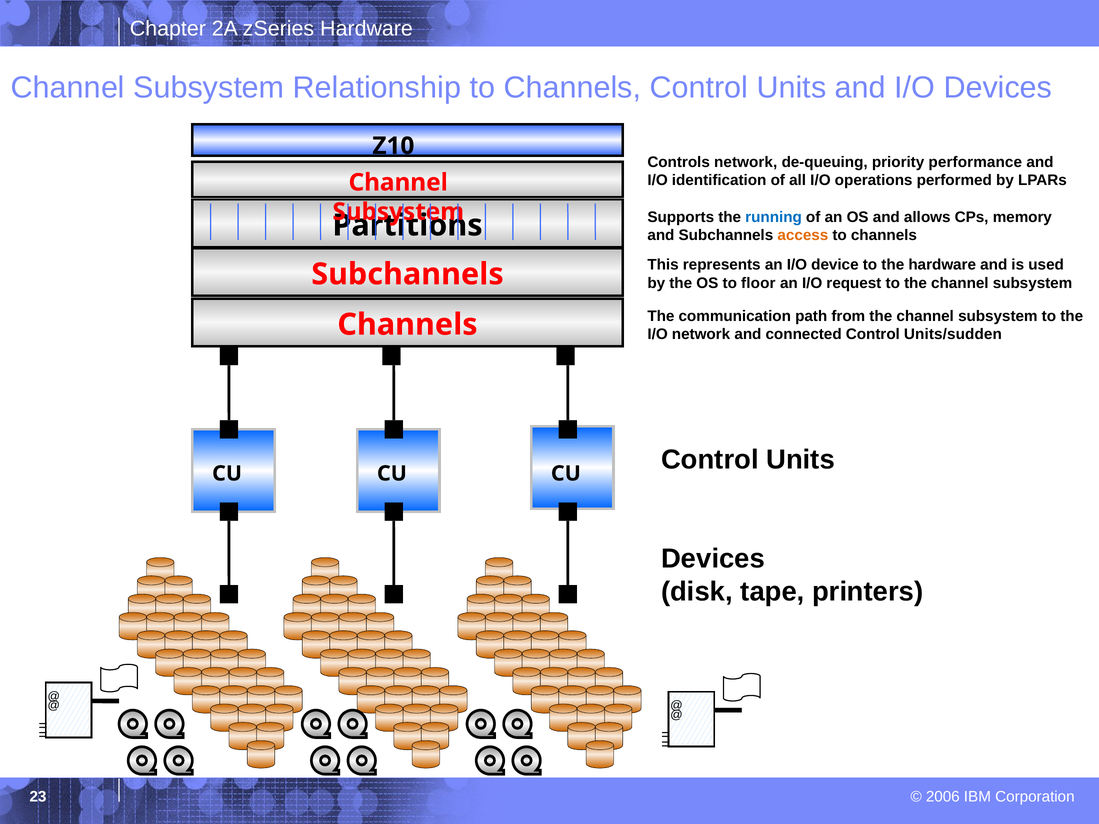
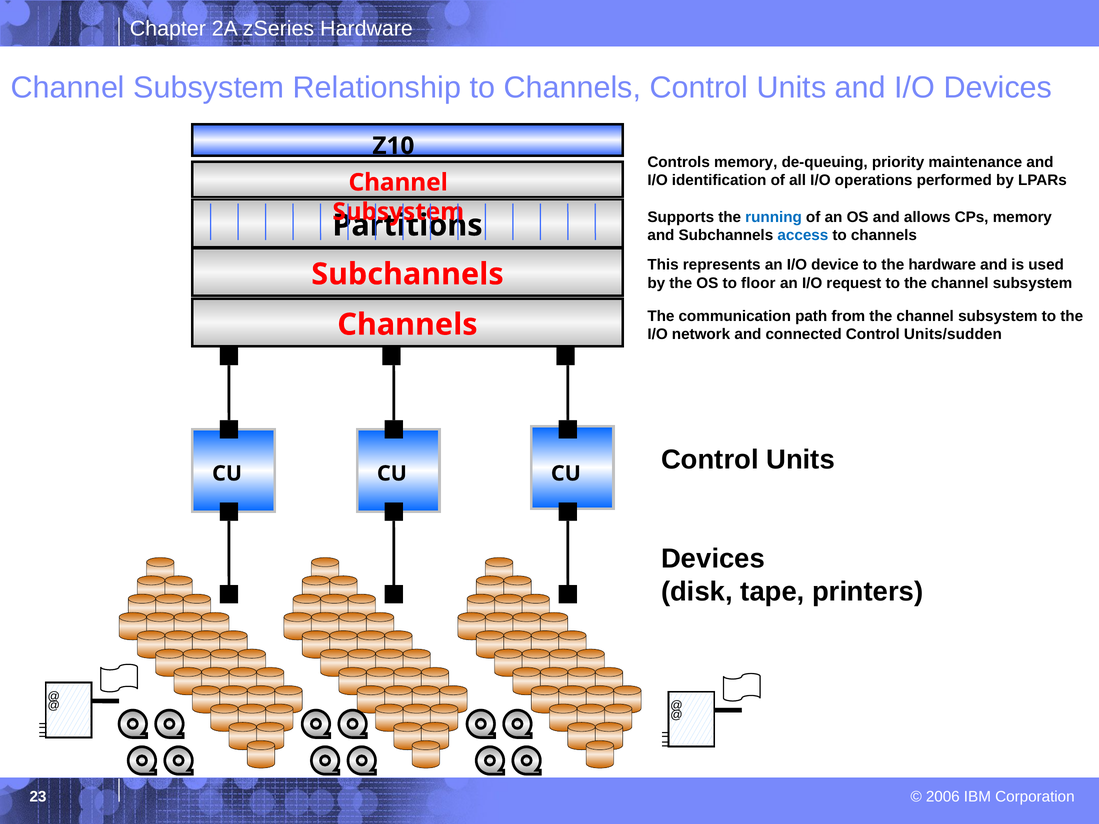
Controls network: network -> memory (746, 162)
performance: performance -> maintenance (975, 162)
access colour: orange -> blue (803, 236)
